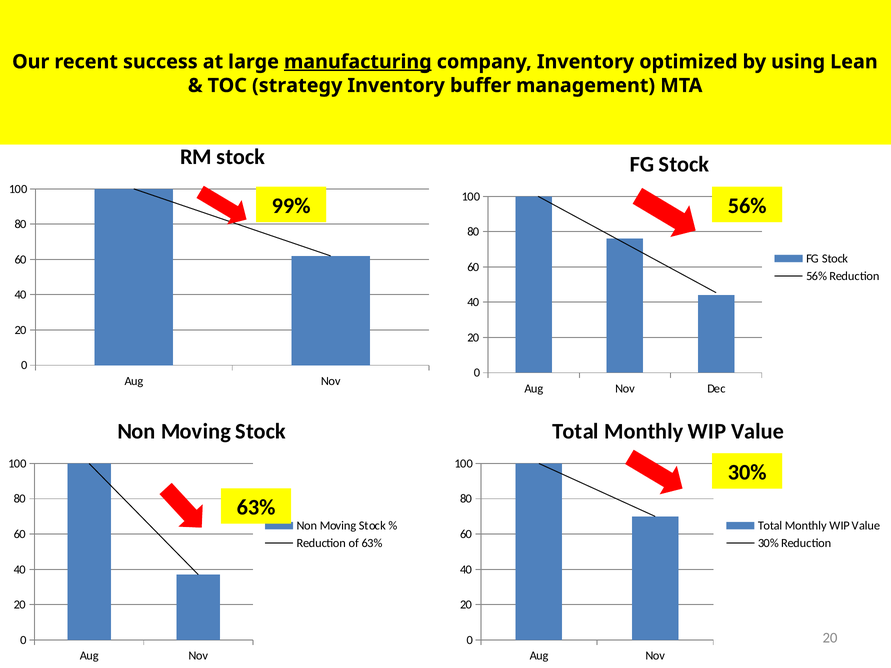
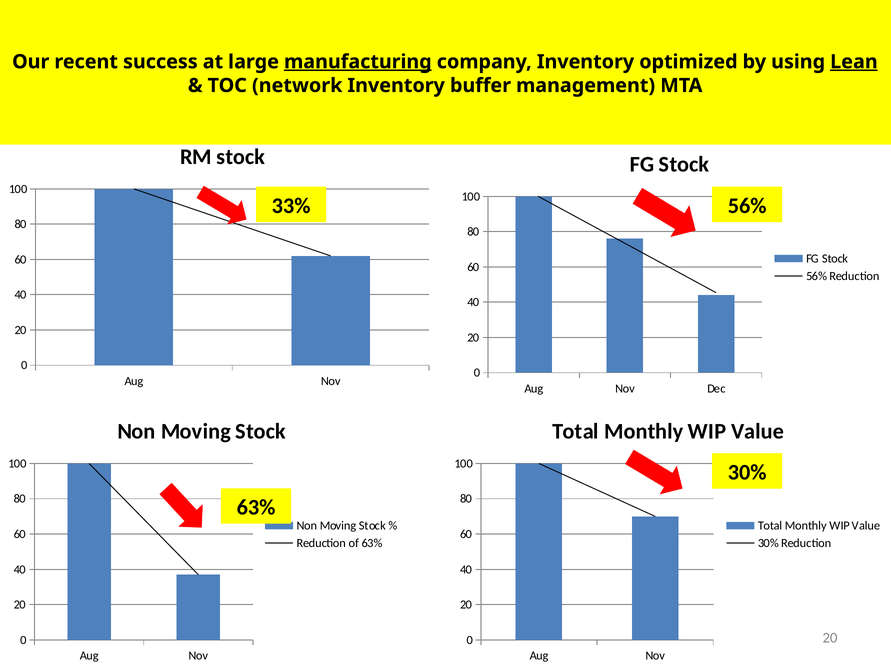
Lean underline: none -> present (854, 62)
strategy: strategy -> network (297, 86)
99%: 99% -> 33% (291, 206)
